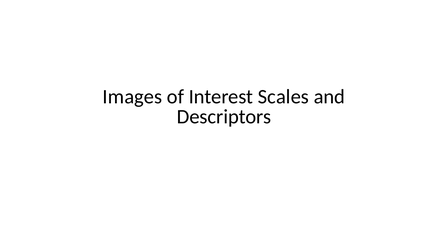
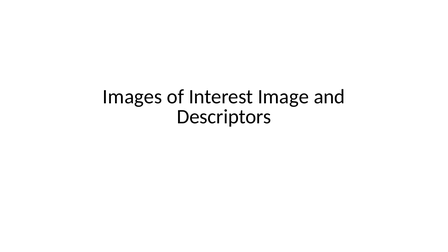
Scales: Scales -> Image (283, 97)
